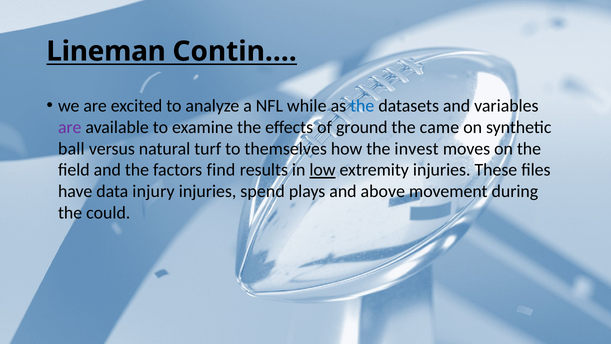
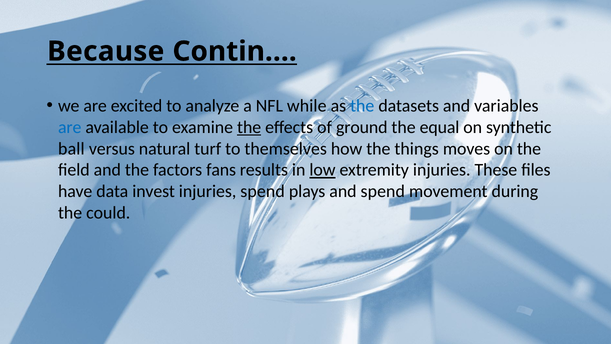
Lineman: Lineman -> Because (106, 51)
are colour: purple -> blue (70, 127)
the underline: none -> present (249, 127)
came: came -> equal (440, 127)
invest: invest -> things (417, 149)
find: find -> fans (221, 170)
injury: injury -> invest (154, 191)
and above: above -> spend (383, 191)
